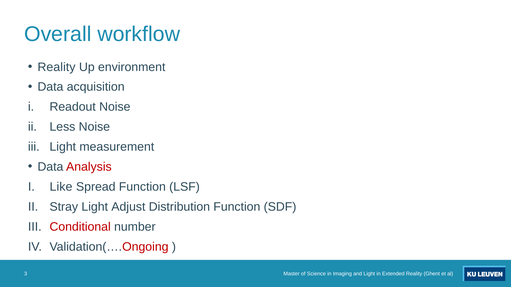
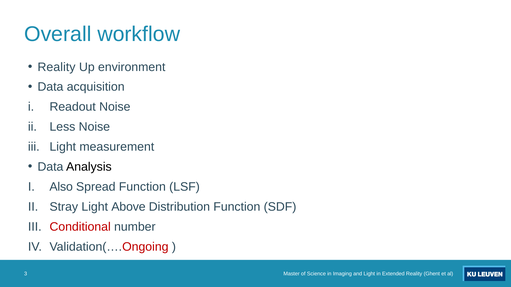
Analysis colour: red -> black (89, 167)
Like: Like -> Also (61, 187)
Adjust: Adjust -> Above (128, 207)
